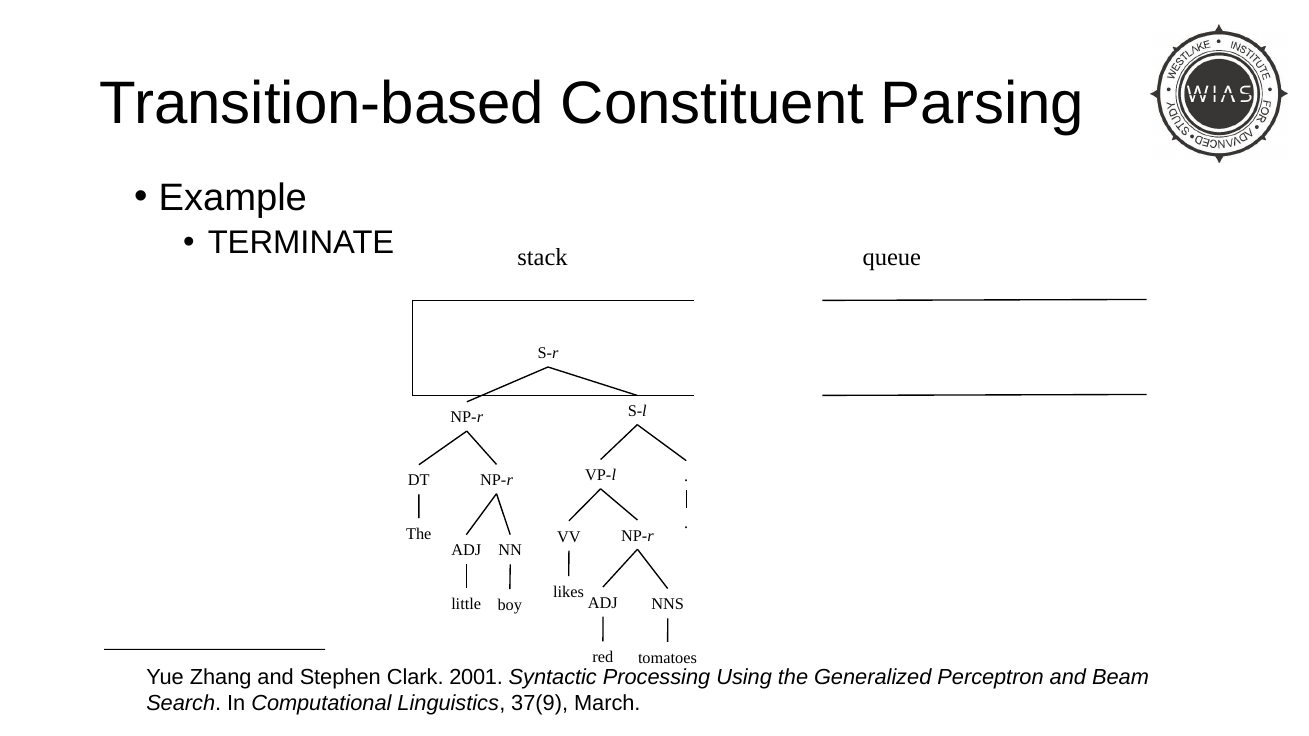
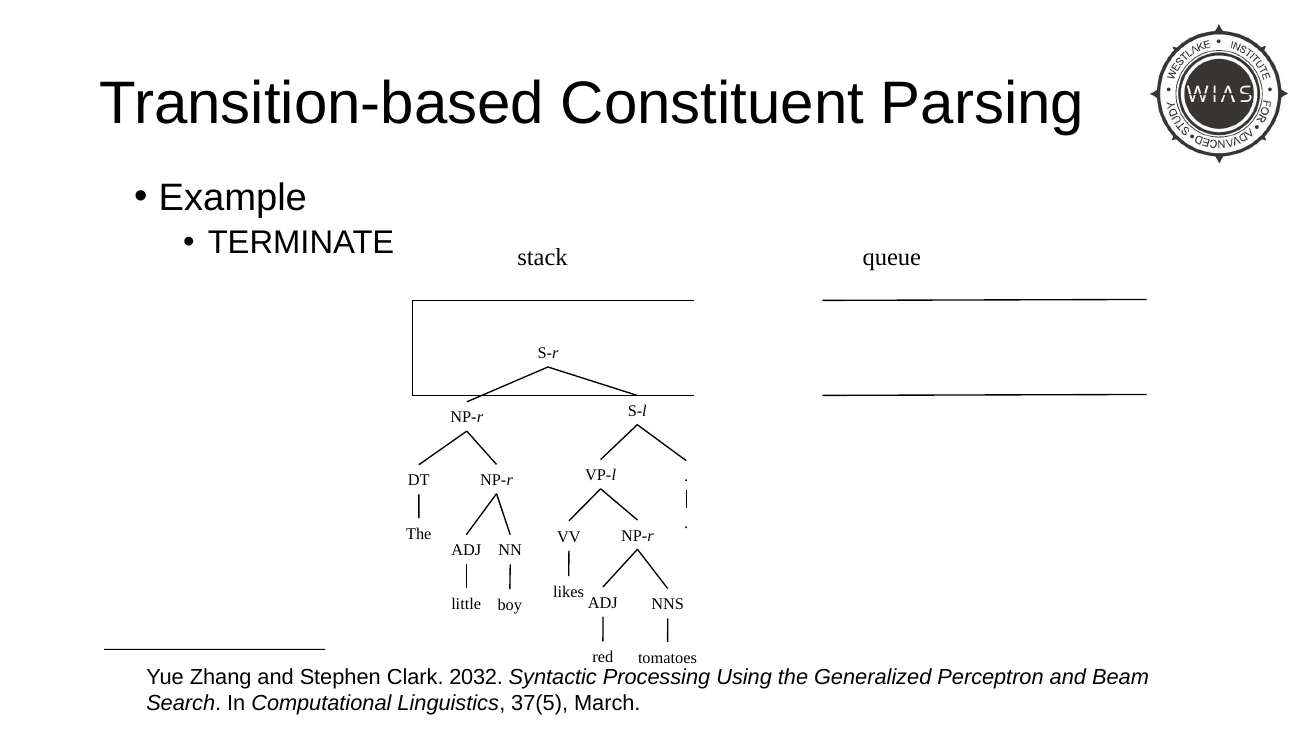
2001: 2001 -> 2032 (476, 677)
37(9: 37(9 -> 37(5 (540, 704)
